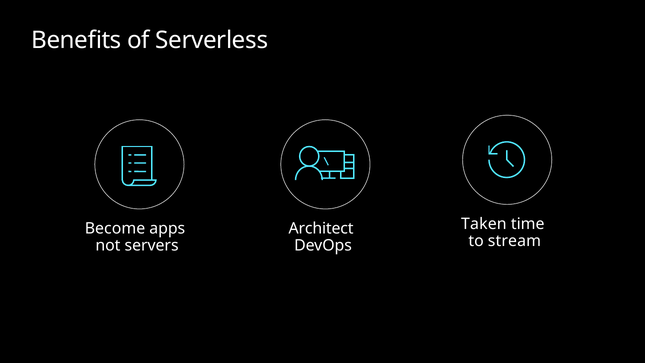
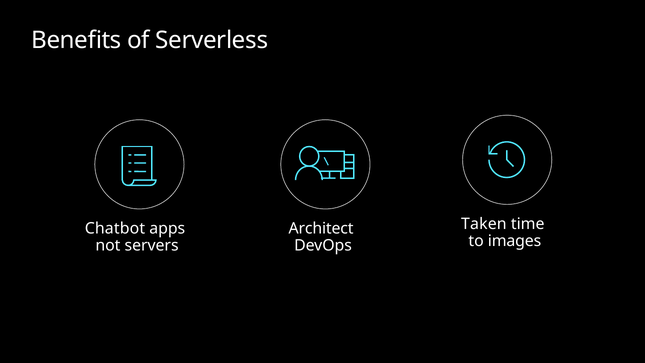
Become: Become -> Chatbot (115, 228)
stream: stream -> images (515, 241)
